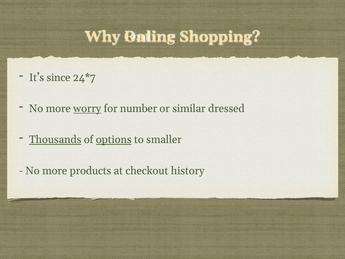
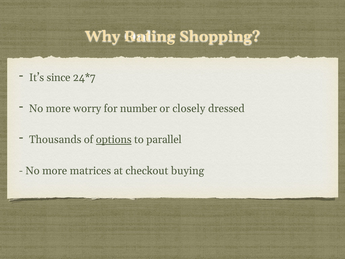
worry underline: present -> none (87, 108)
similar: similar -> closely (189, 108)
Thousands underline: present -> none (55, 140)
smaller: smaller -> parallel (164, 140)
products: products -> matrices (90, 171)
history: history -> buying (188, 171)
